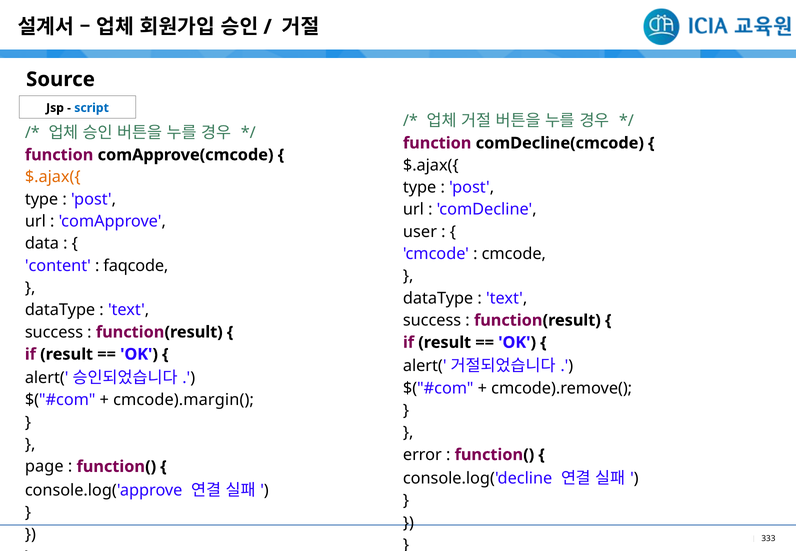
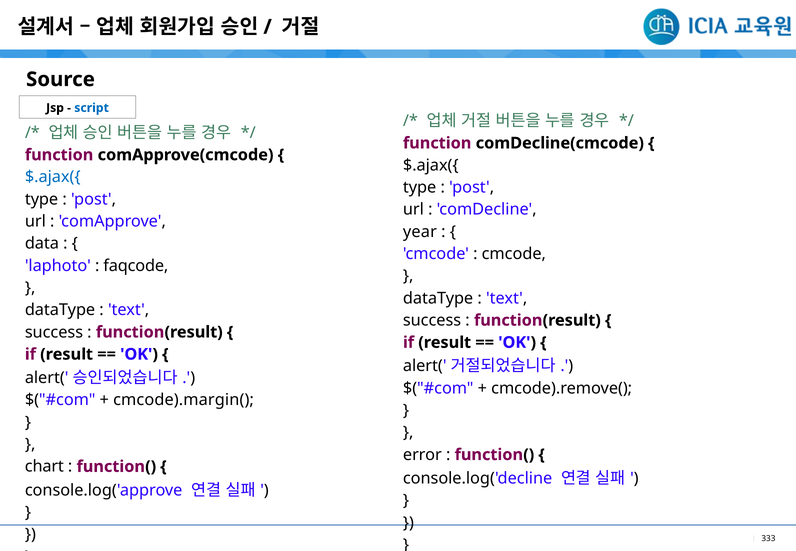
$.ajax({ colour: orange -> blue (53, 177)
user: user -> year (420, 232)
content: content -> laphoto (58, 266)
page: page -> chart (44, 467)
